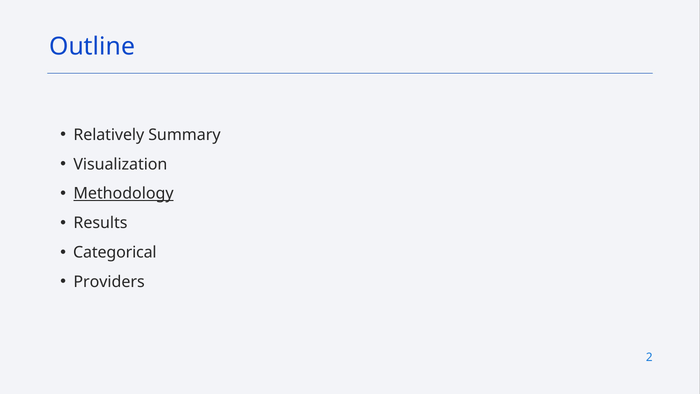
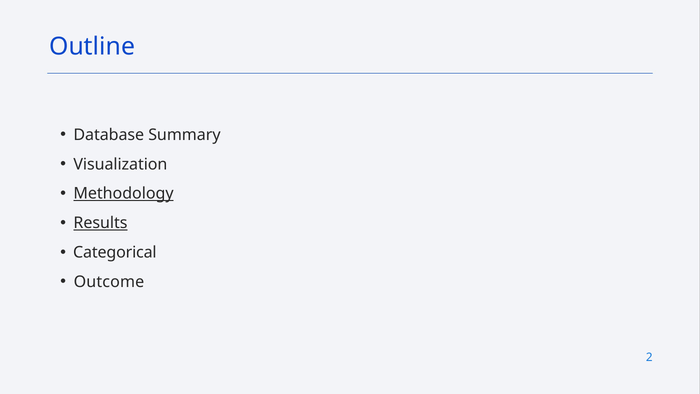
Relatively: Relatively -> Database (109, 135)
Results underline: none -> present (100, 223)
Providers: Providers -> Outcome (109, 282)
